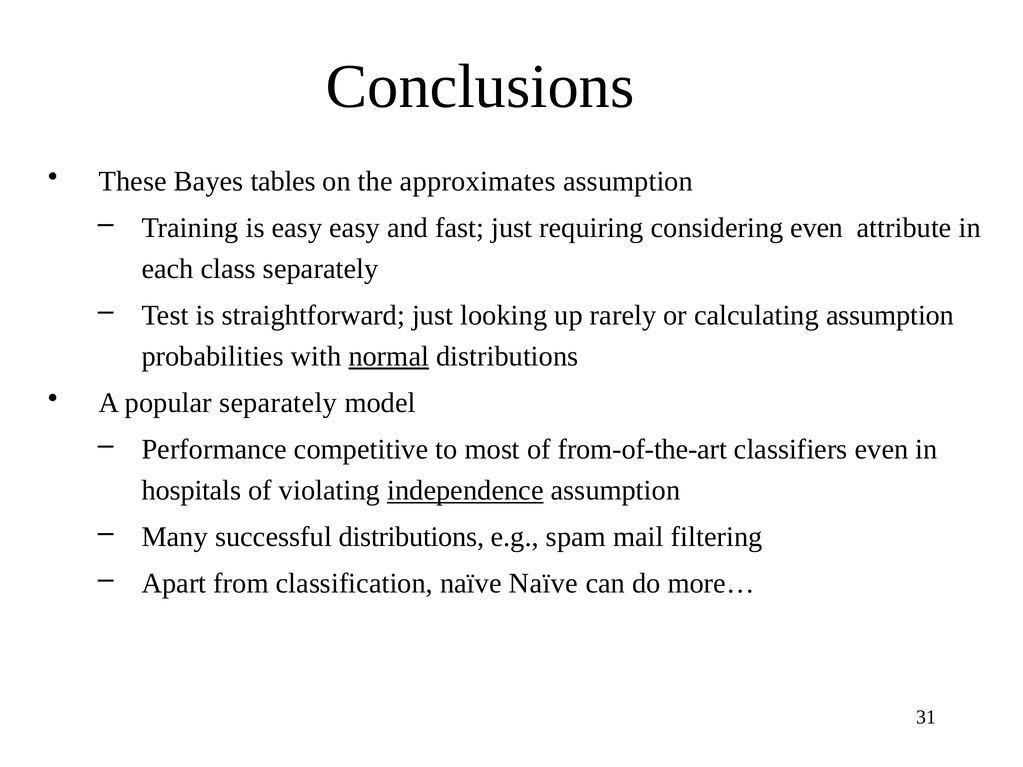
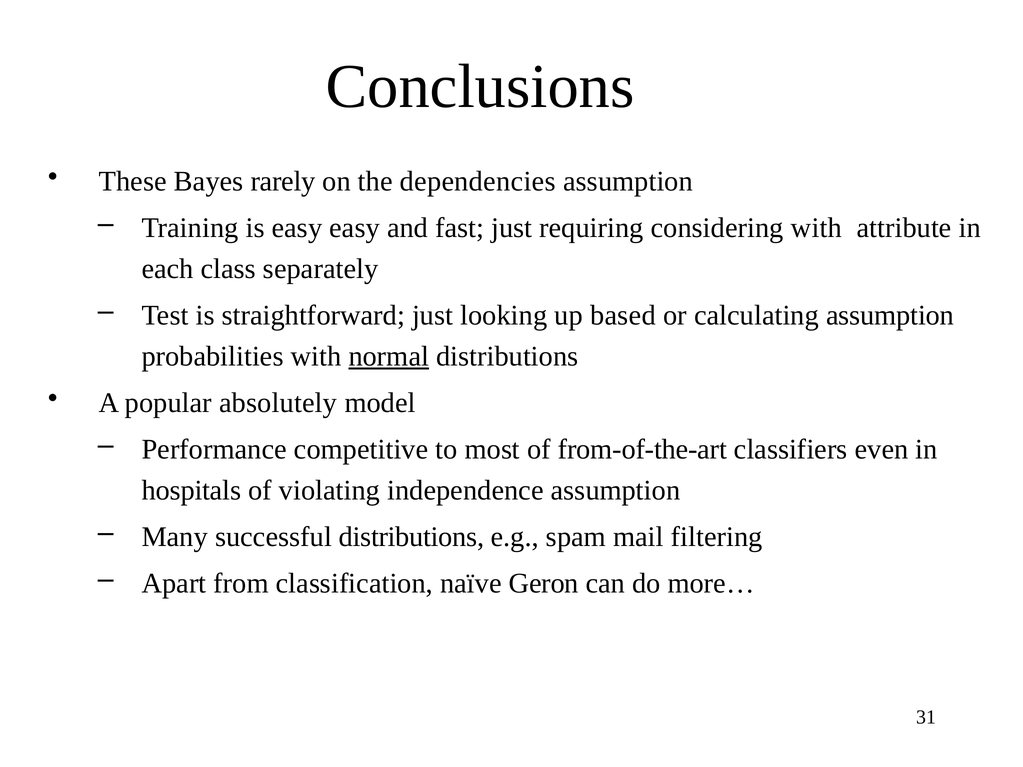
tables: tables -> rarely (283, 181)
approximates: approximates -> dependencies (478, 181)
considering even: even -> with (816, 228)
rarely: rarely -> based (623, 316)
popular separately: separately -> absolutely (278, 403)
independence underline: present -> none (465, 491)
naïve Naïve: Naïve -> Geron (544, 584)
